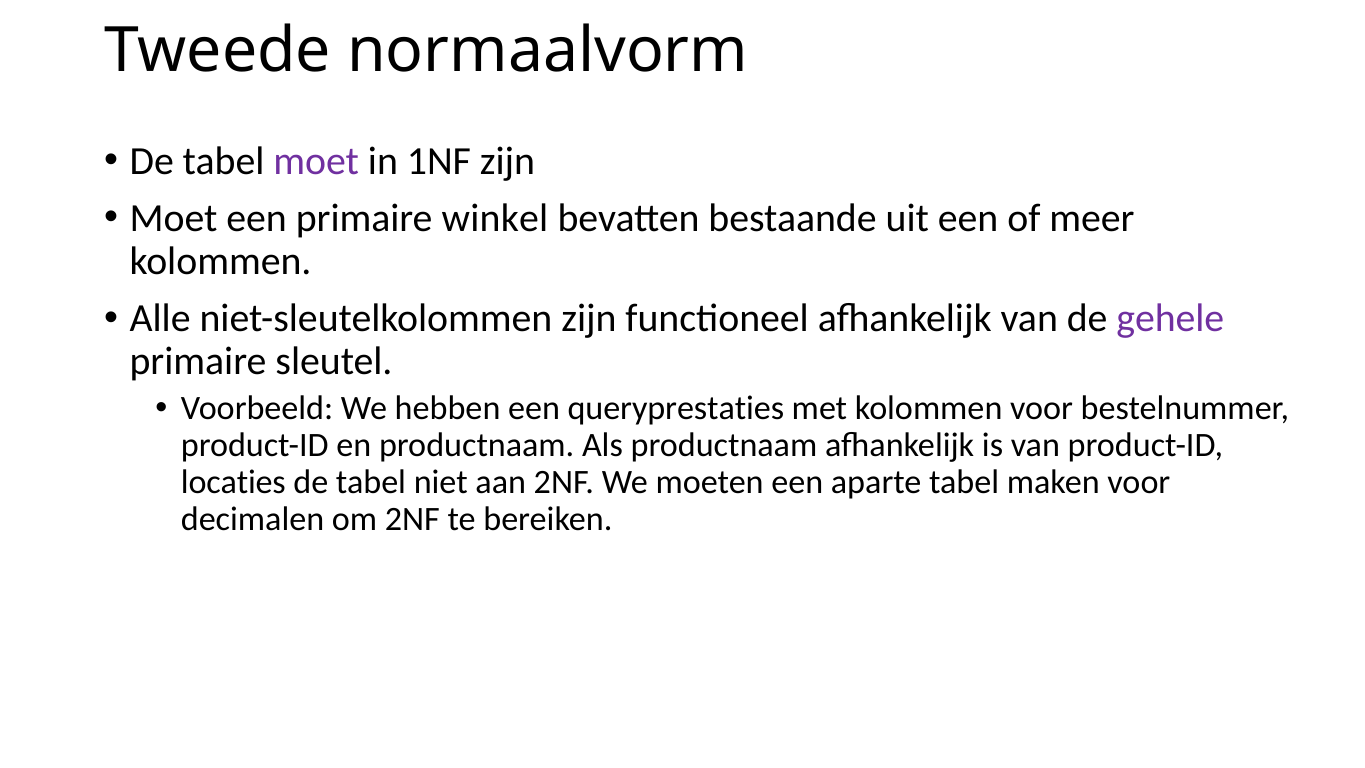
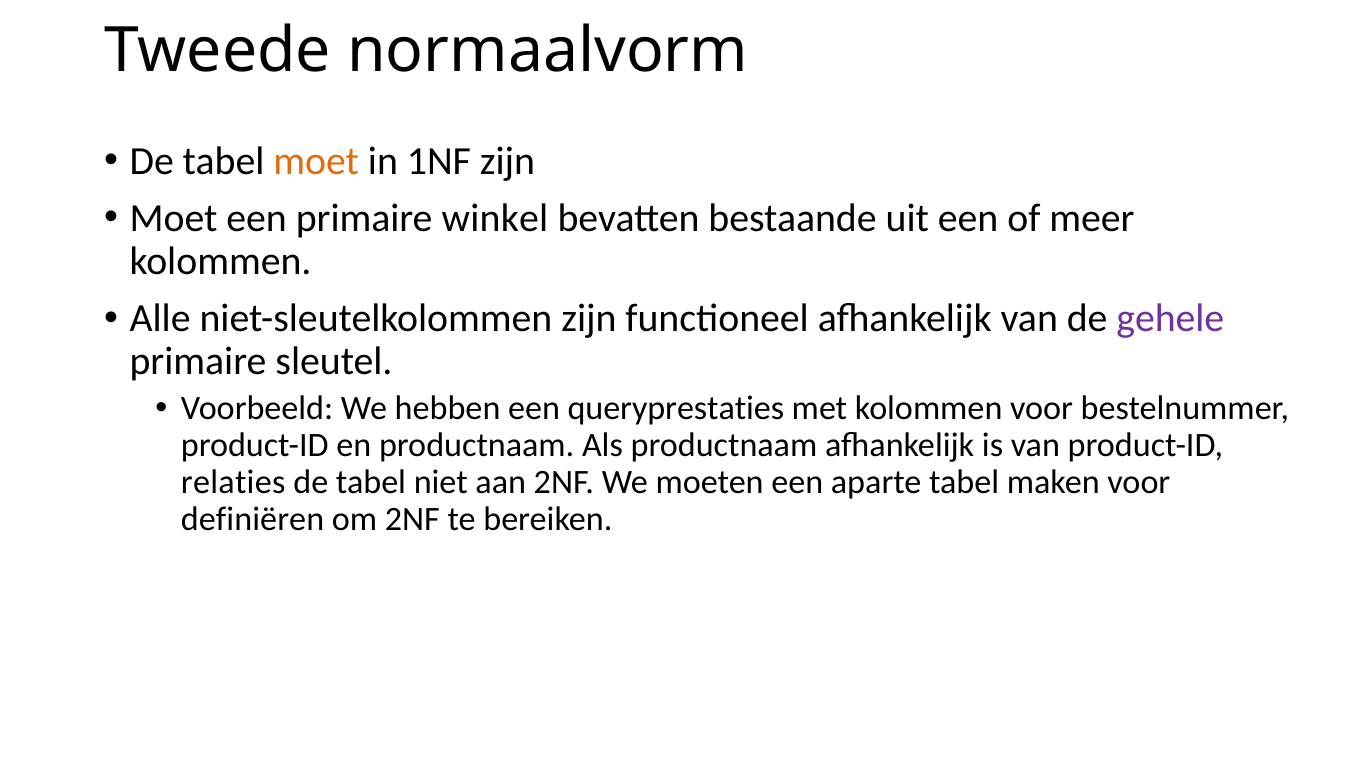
moet colour: purple -> orange (316, 161)
locaties: locaties -> relaties (233, 482)
decimalen: decimalen -> definiëren (253, 519)
